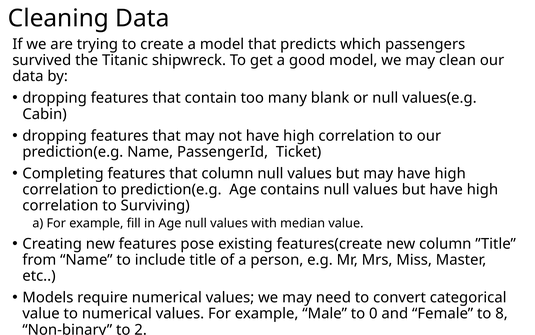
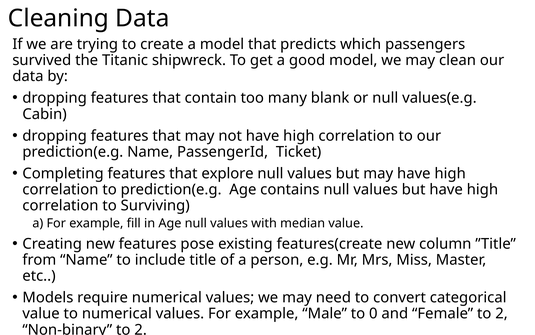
that column: column -> explore (228, 173)
Female to 8: 8 -> 2 (502, 313)
